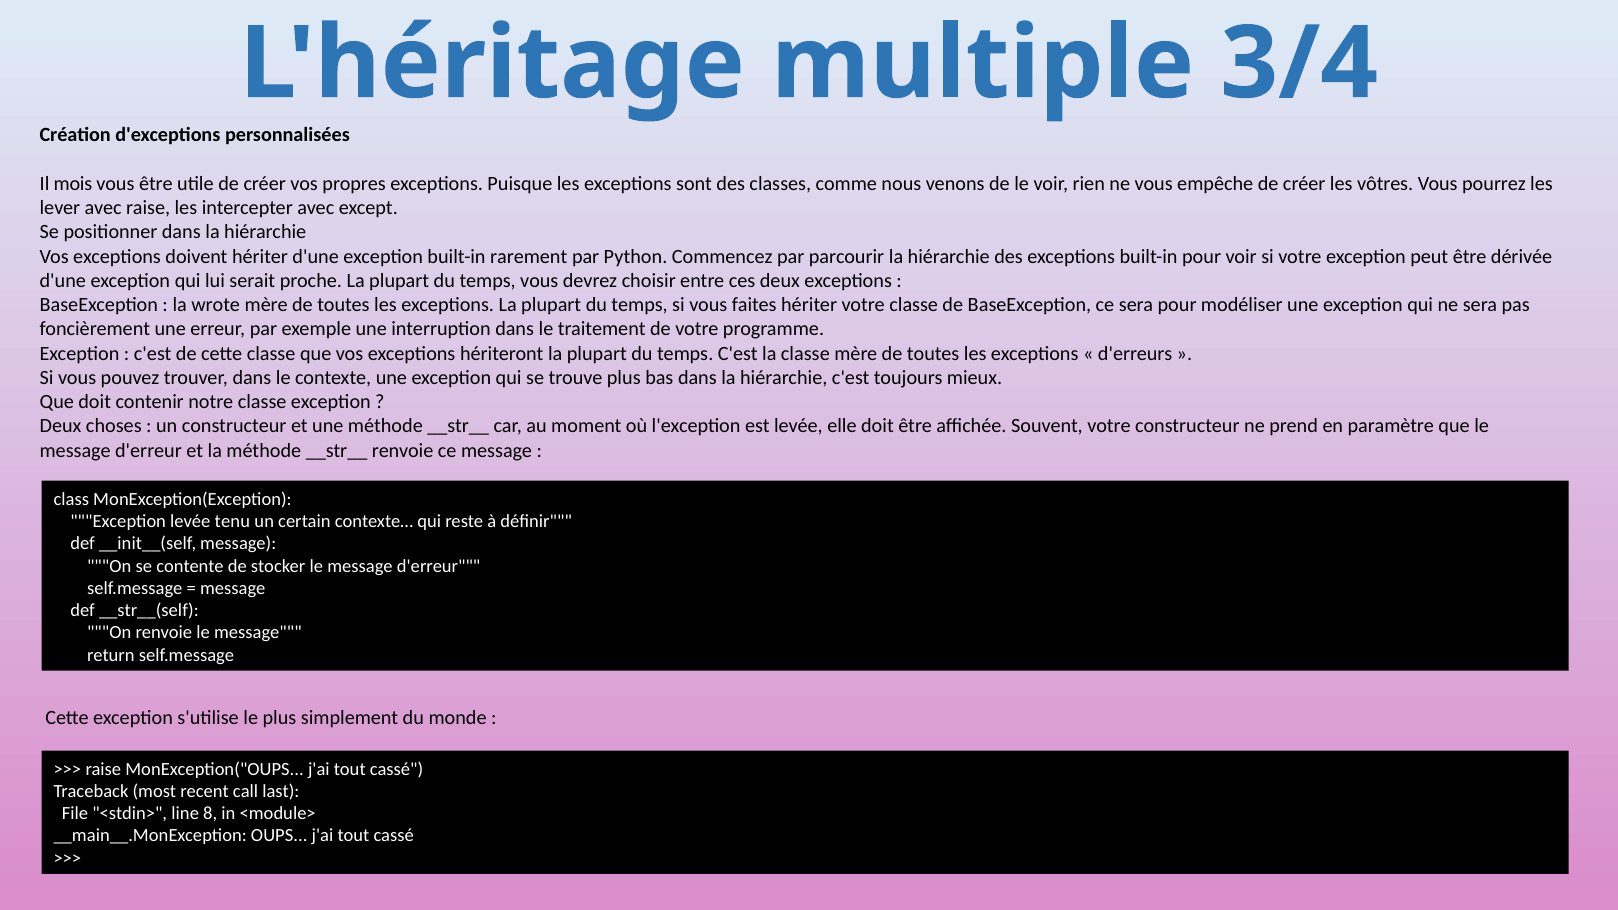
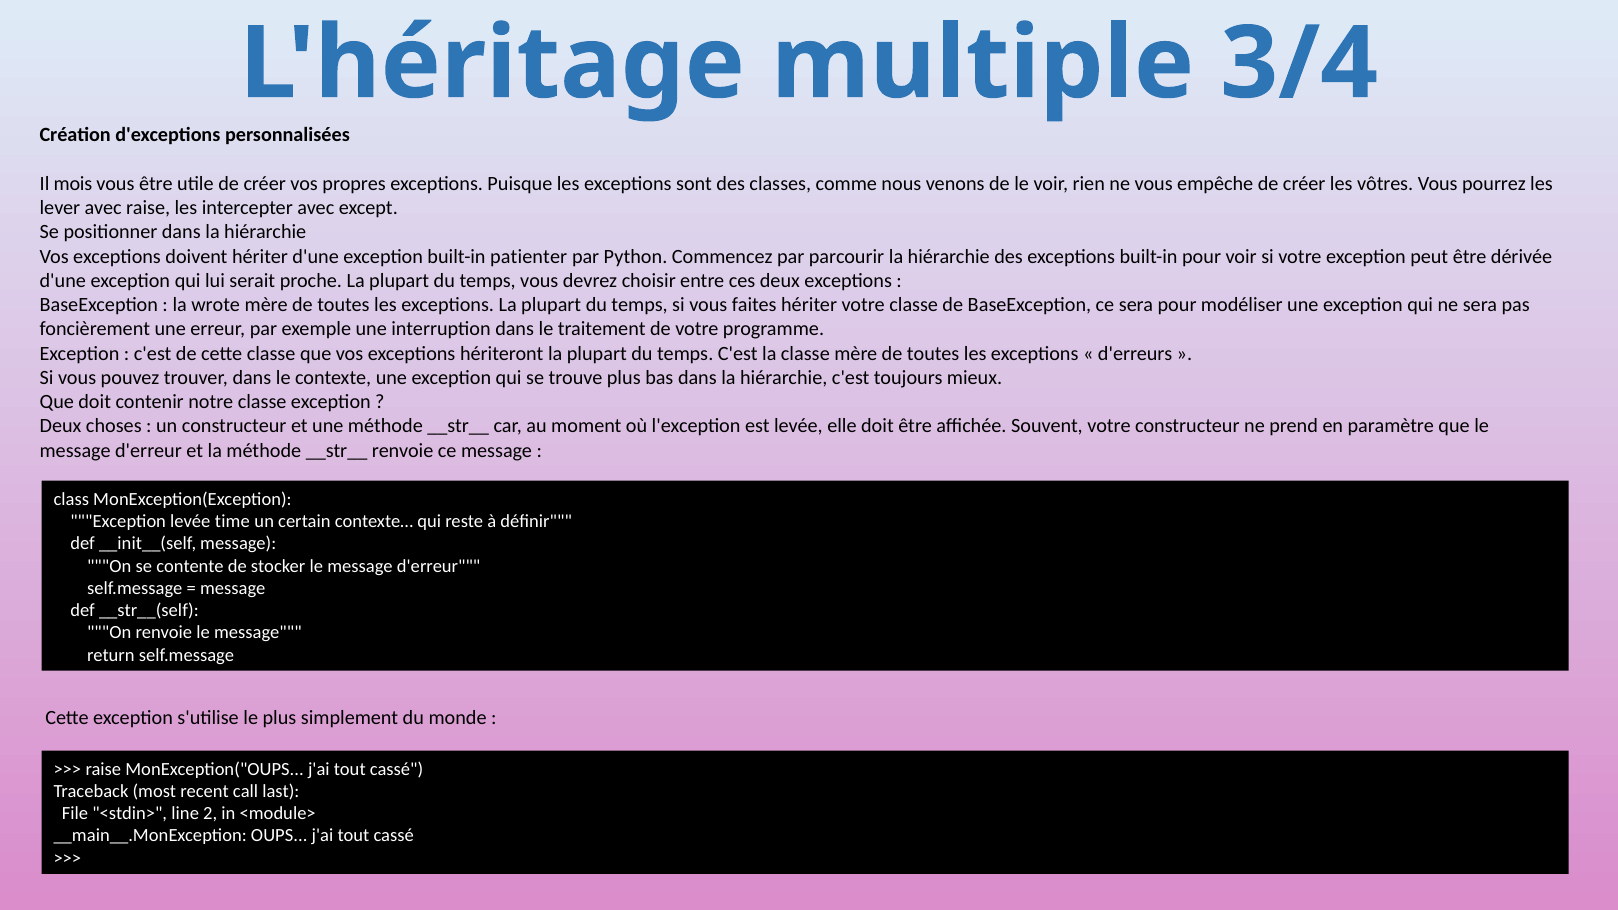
rarement: rarement -> patienter (529, 256)
tenu: tenu -> time (232, 521)
8: 8 -> 2 (210, 814)
